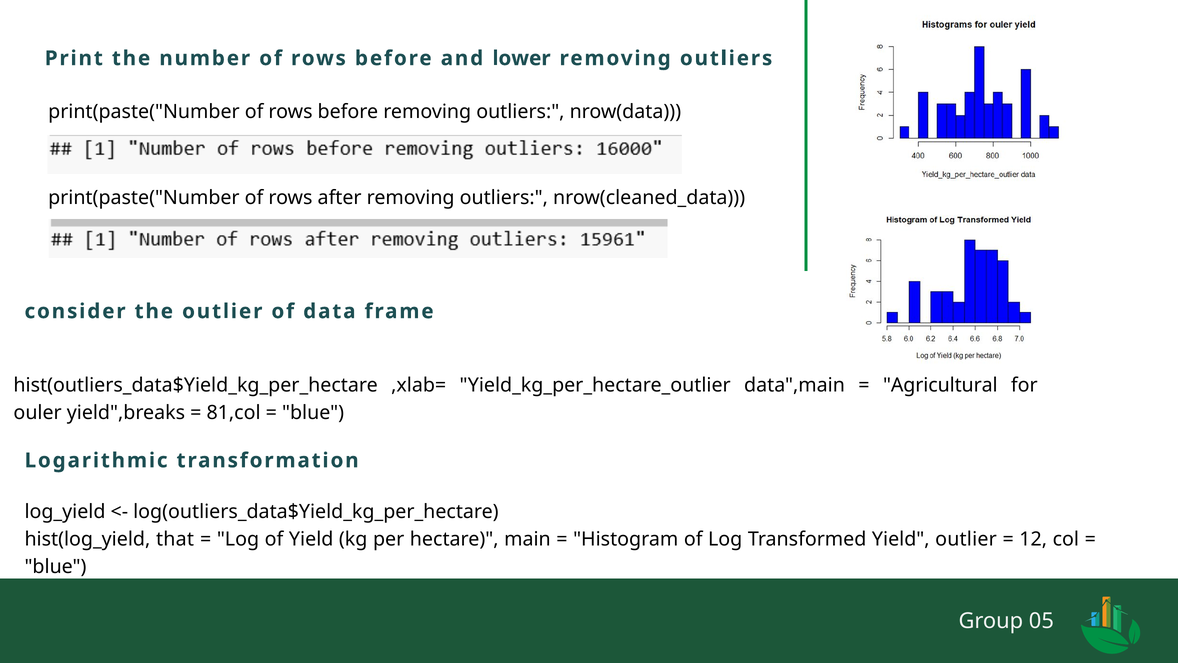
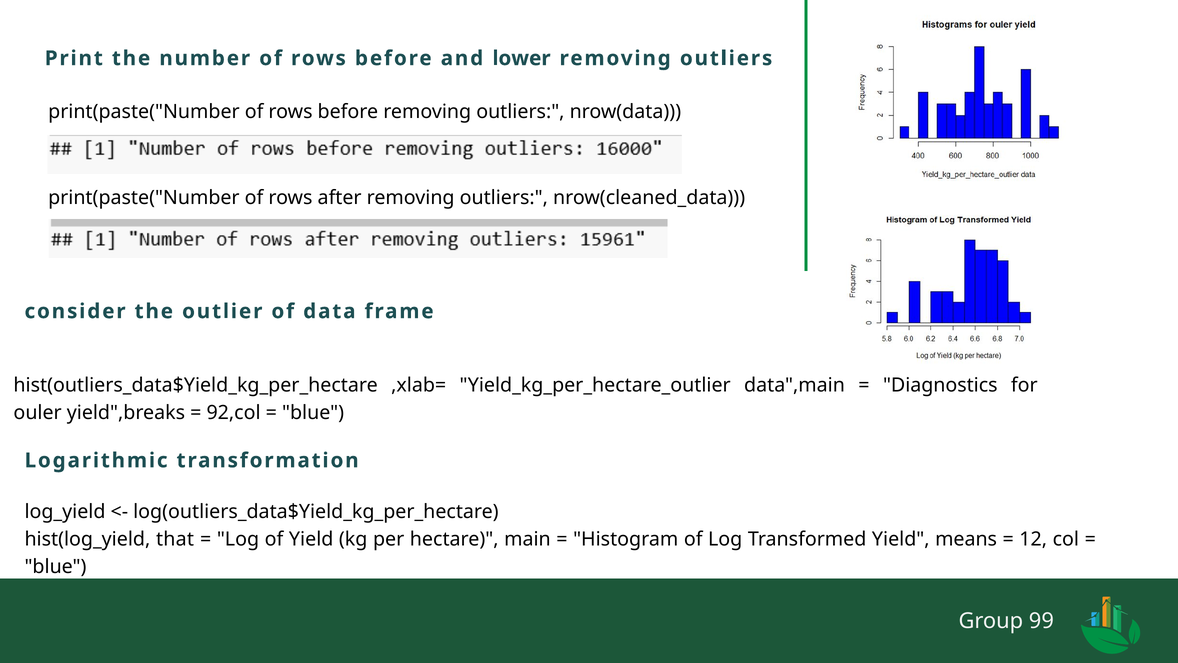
Agricultural: Agricultural -> Diagnostics (940, 385)
81,col: 81,col -> 92,col (234, 413)
Yield outlier: outlier -> means (966, 539)
05: 05 -> 99 (1041, 621)
